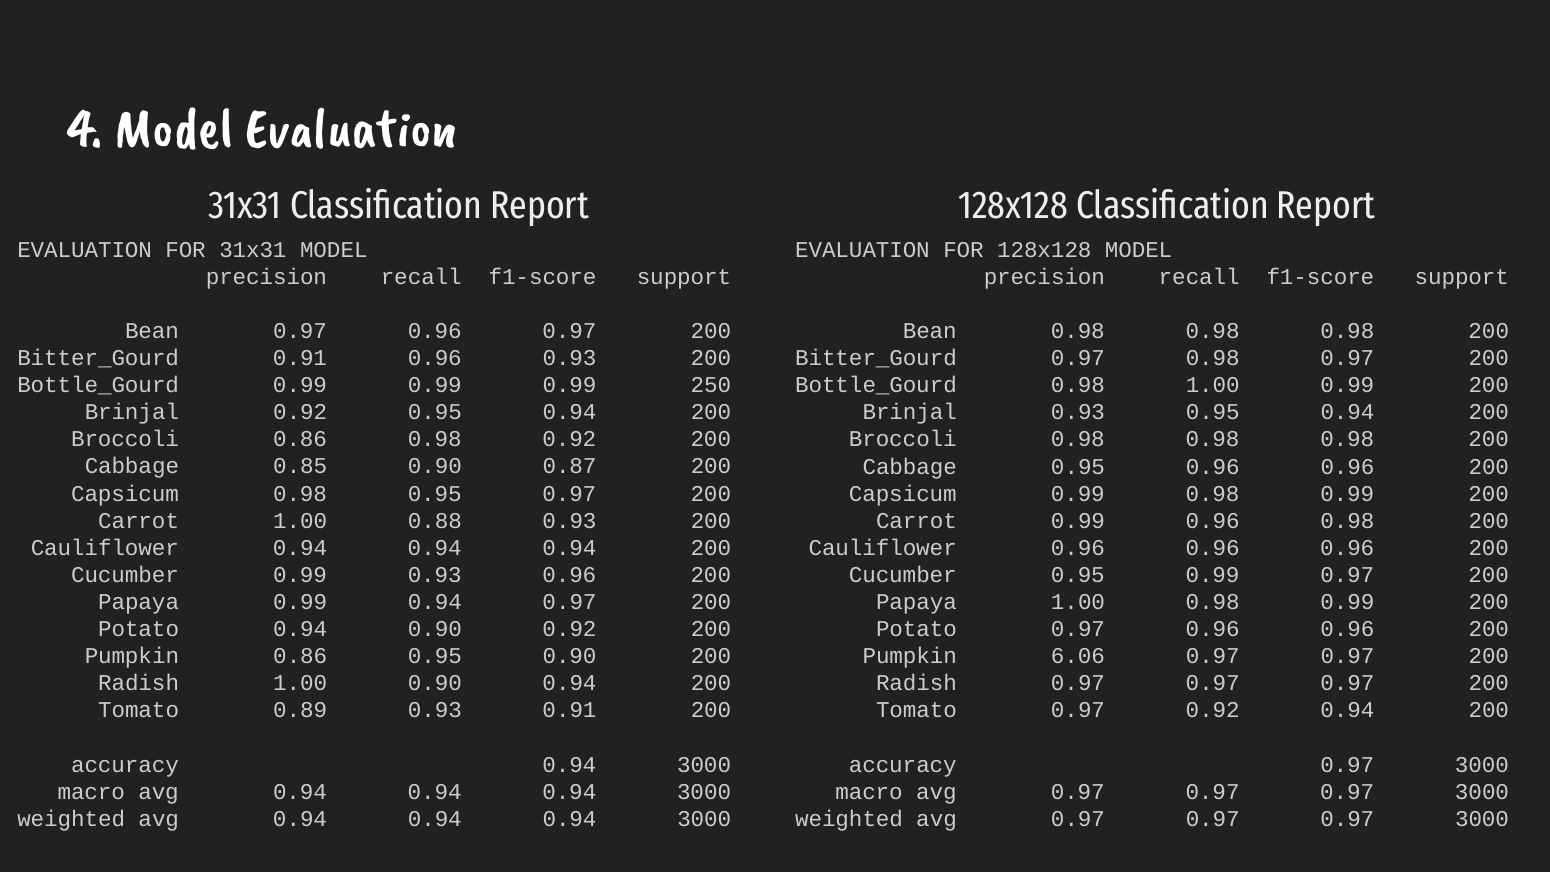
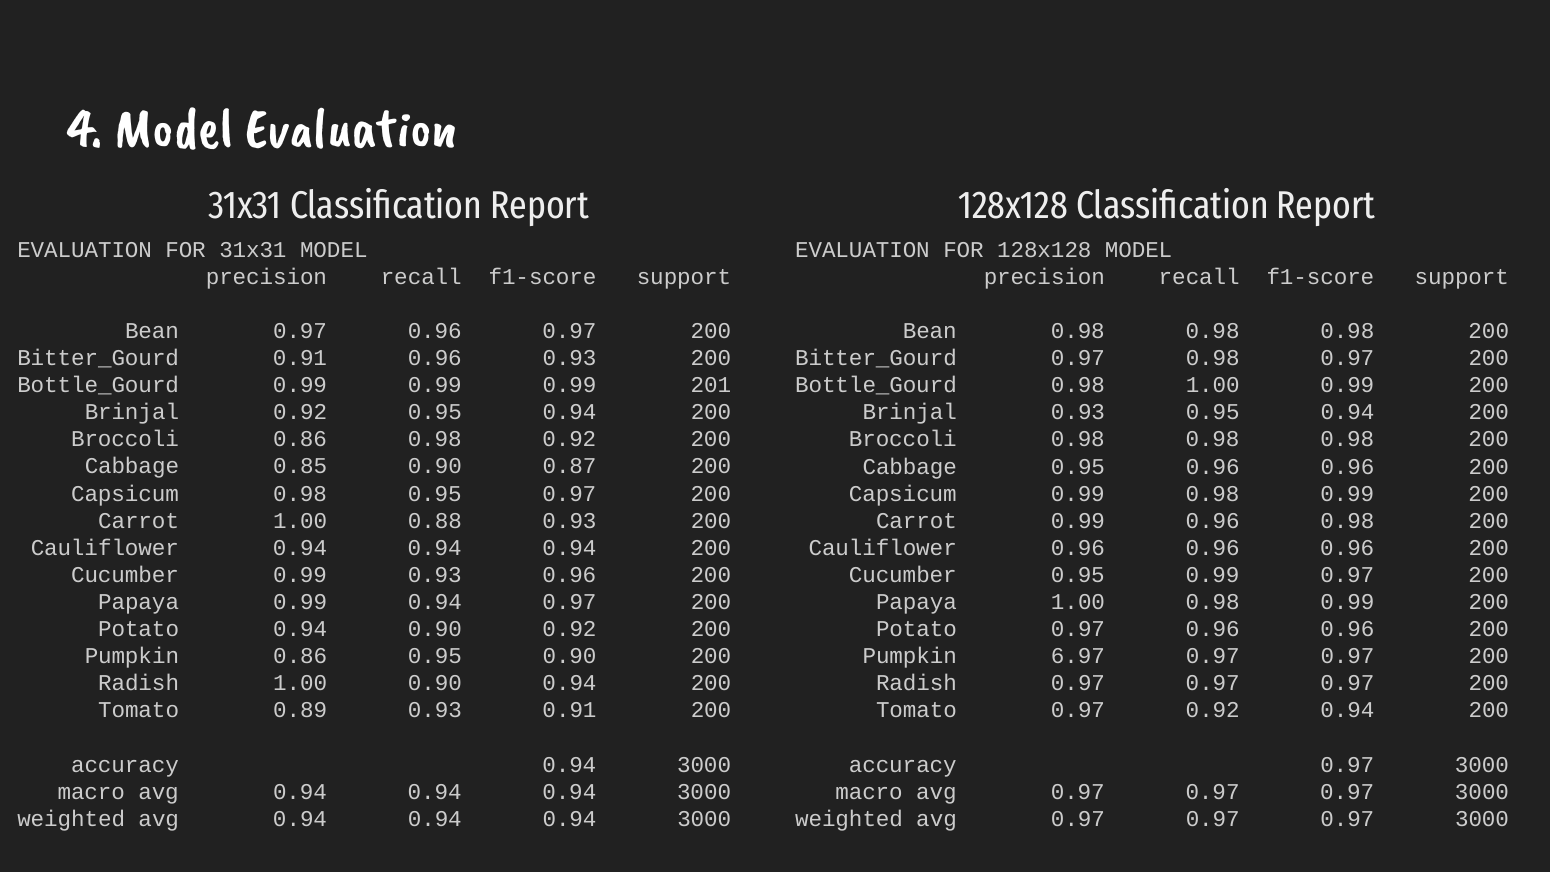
250: 250 -> 201 (711, 385)
6.06: 6.06 -> 6.97 (1078, 656)
